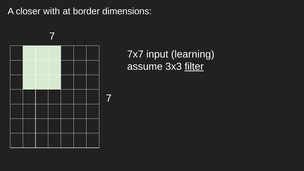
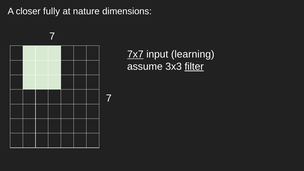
with: with -> fully (52, 11)
border: border -> nature (86, 11)
7x7 underline: none -> present (135, 54)
